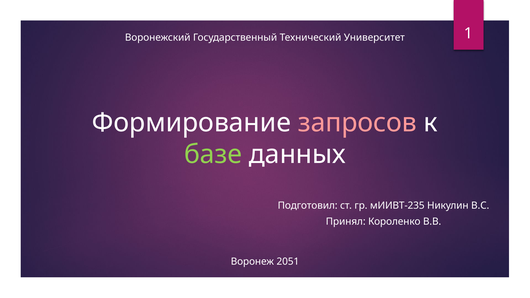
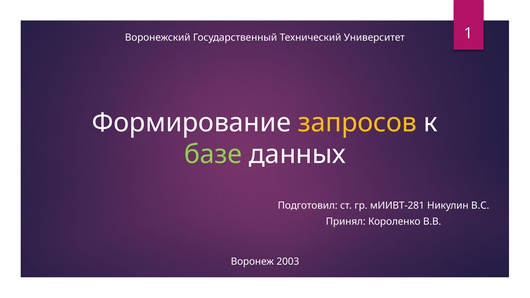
запросов colour: pink -> yellow (357, 123)
мИИВТ-235: мИИВТ-235 -> мИИВТ-281 (397, 206)
2051: 2051 -> 2003 (288, 262)
